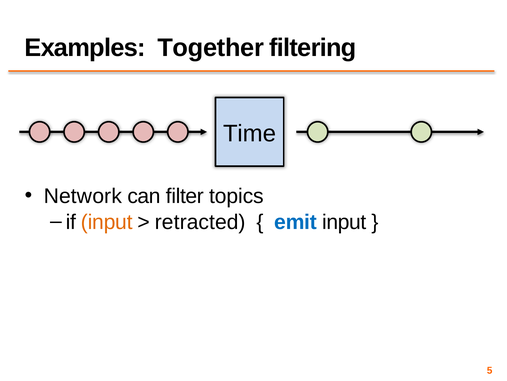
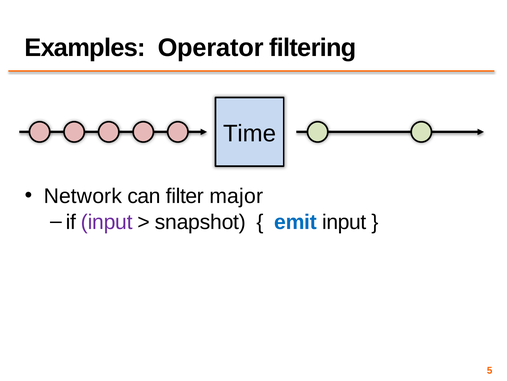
Together: Together -> Operator (211, 48)
topics: topics -> major (236, 196)
input colour: orange -> purple (107, 222)
retracted: retracted -> snapshot (200, 222)
